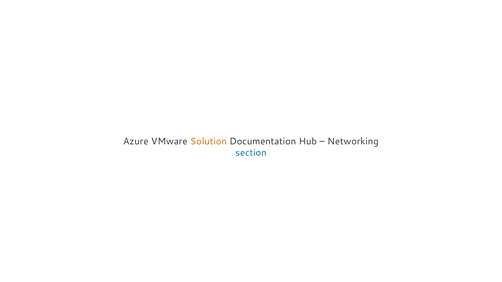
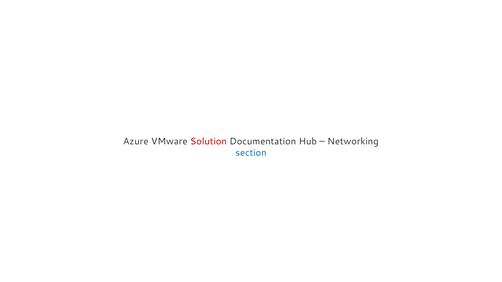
Solution colour: orange -> red (208, 142)
